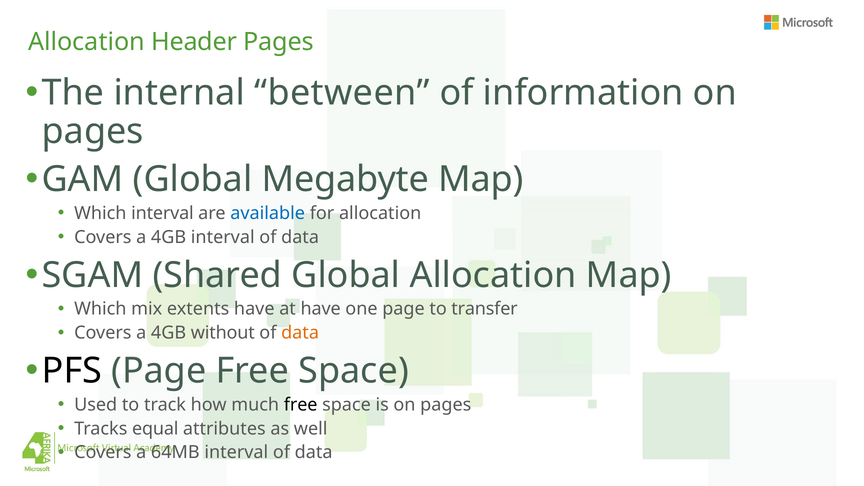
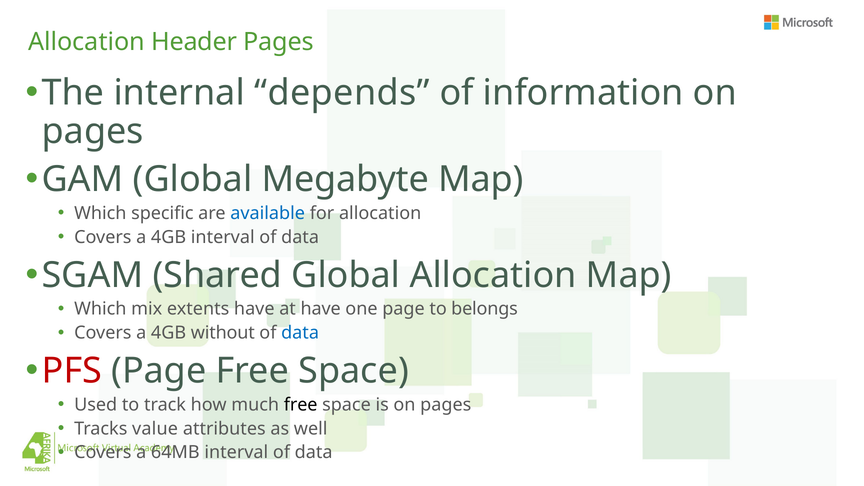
between: between -> depends (342, 93)
Which interval: interval -> specific (162, 213)
transfer: transfer -> belongs (485, 309)
data colour: orange -> blue (300, 333)
PFS colour: black -> red (72, 371)
equal: equal -> value (155, 429)
